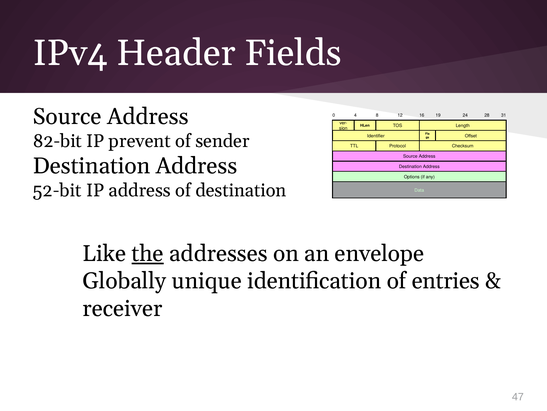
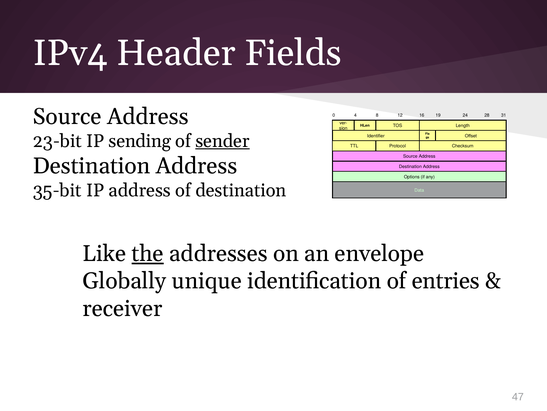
82-bit: 82-bit -> 23-bit (57, 141)
prevent: prevent -> sending (140, 141)
sender underline: none -> present (222, 141)
52-bit: 52-bit -> 35-bit (57, 190)
